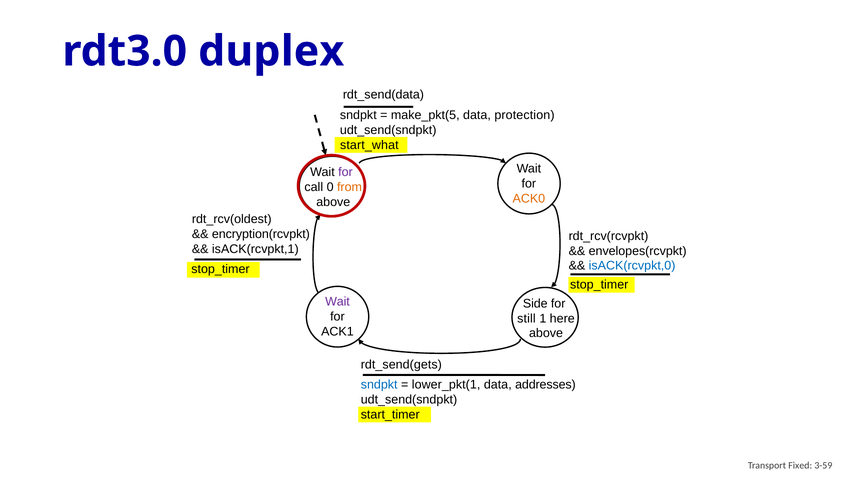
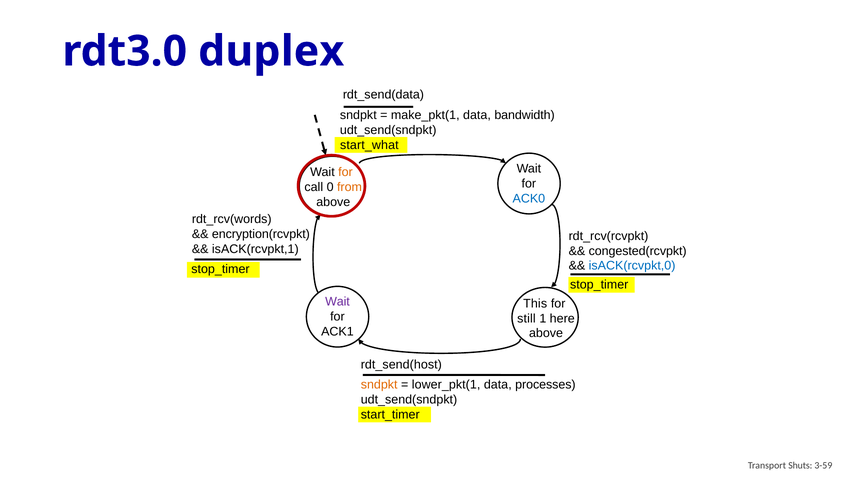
make_pkt(5: make_pkt(5 -> make_pkt(1 (425, 115)
protection: protection -> bandwidth (525, 115)
for colour: purple -> orange (345, 172)
ACK0 colour: orange -> blue (529, 199)
rdt_rcv(oldest: rdt_rcv(oldest -> rdt_rcv(words (232, 219)
envelopes(rcvpkt: envelopes(rcvpkt -> congested(rcvpkt (638, 251)
Side: Side -> This (535, 303)
rdt_send(gets: rdt_send(gets -> rdt_send(host (401, 365)
sndpkt colour: blue -> orange (379, 384)
addresses: addresses -> processes (545, 384)
Fixed: Fixed -> Shuts (800, 465)
